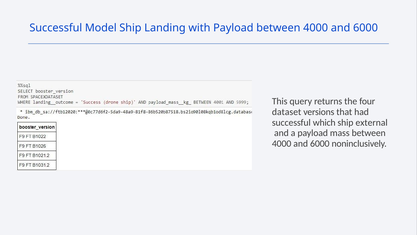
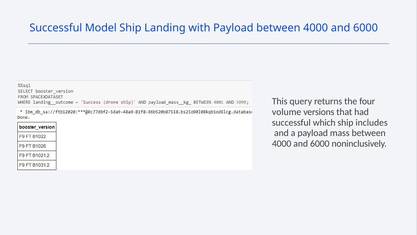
dataset: dataset -> volume (287, 112)
external: external -> includes (372, 122)
